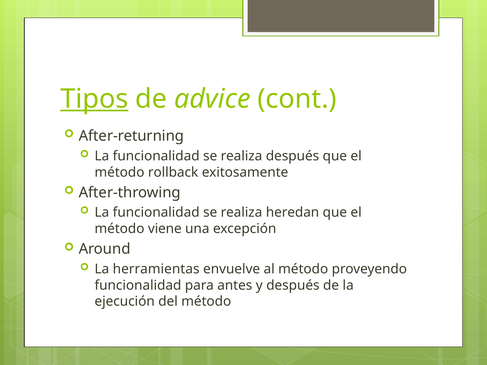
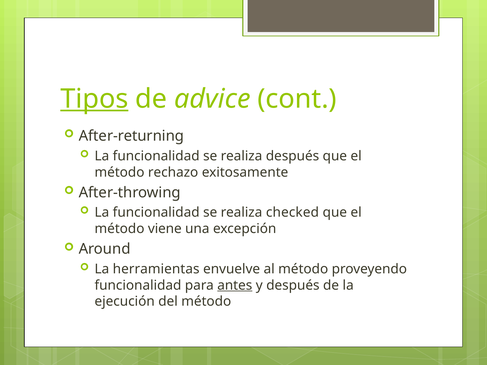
rollback: rollback -> rechazo (173, 172)
heredan: heredan -> checked (292, 213)
antes underline: none -> present (235, 285)
